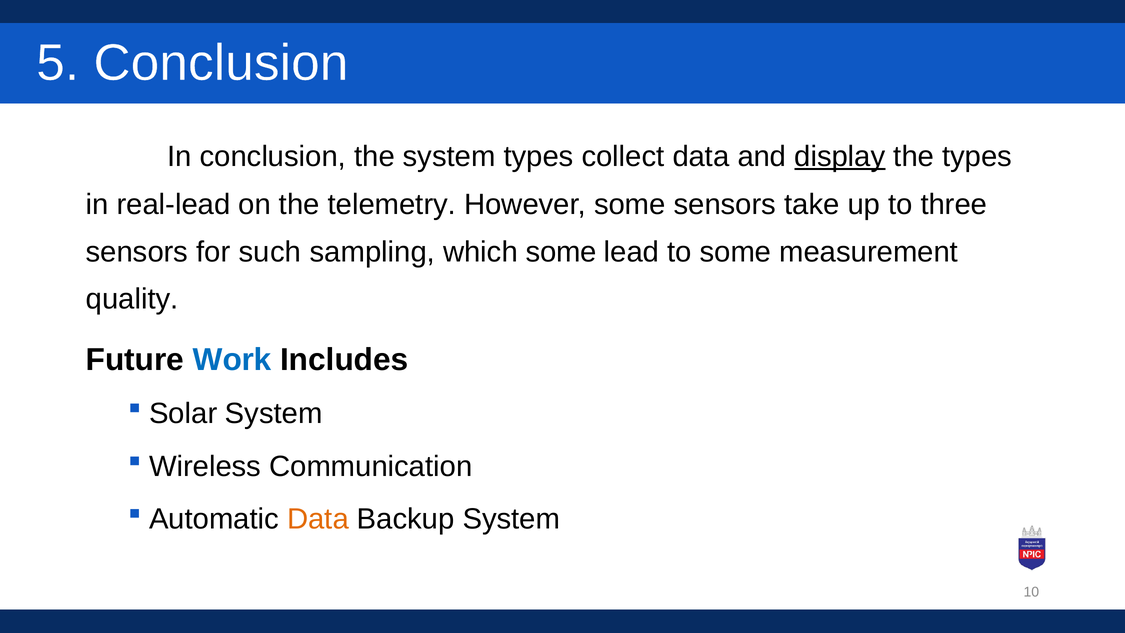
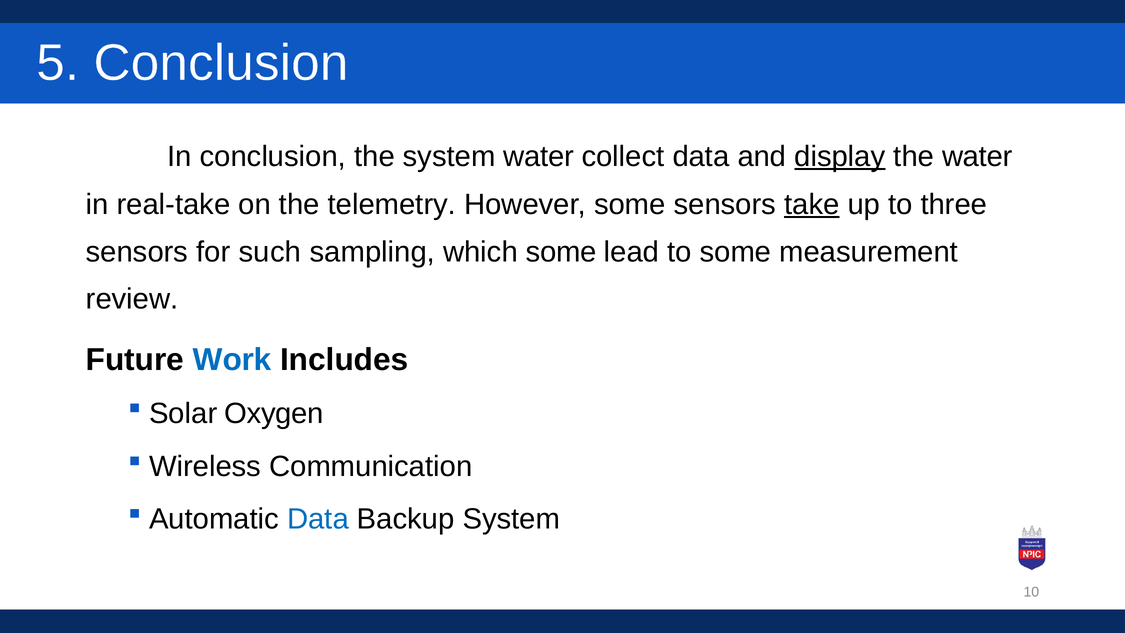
system types: types -> water (539, 156)
the types: types -> water (977, 156)
real-lead: real-lead -> real-take (173, 204)
take underline: none -> present (812, 204)
quality: quality -> review (132, 299)
Solar System: System -> Oxygen (274, 414)
Data colour: orange -> blue (318, 519)
